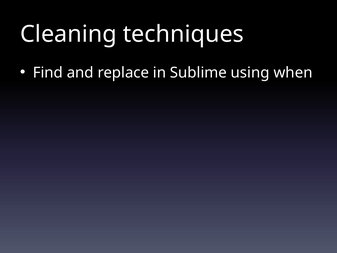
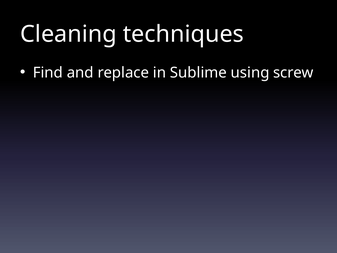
when: when -> screw (293, 72)
